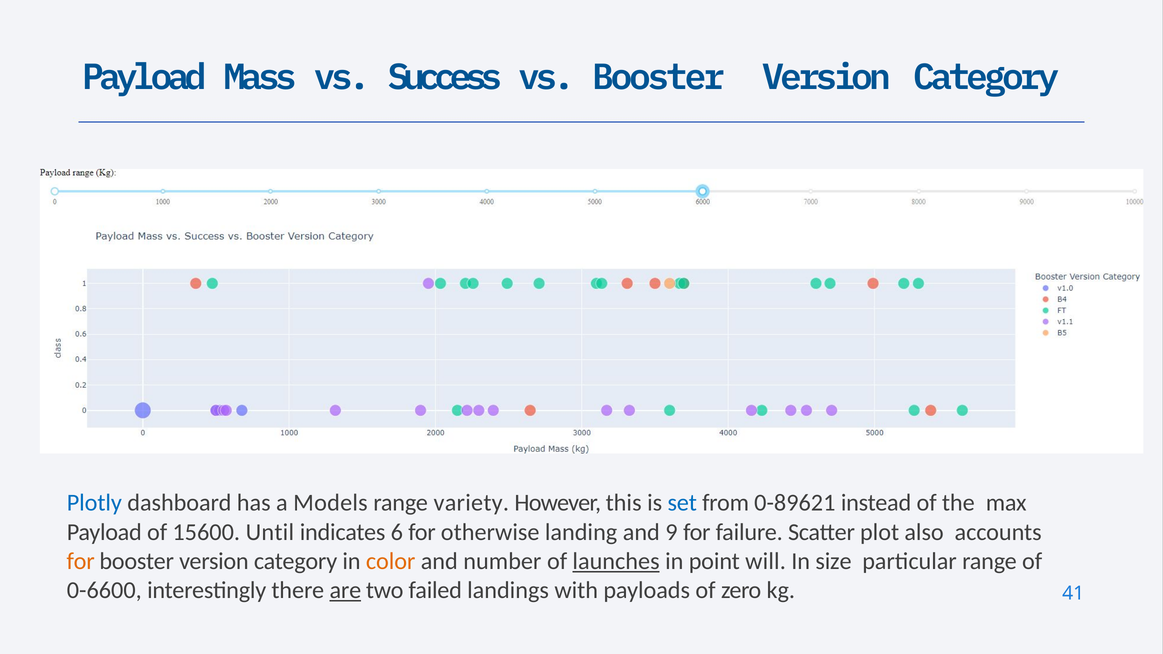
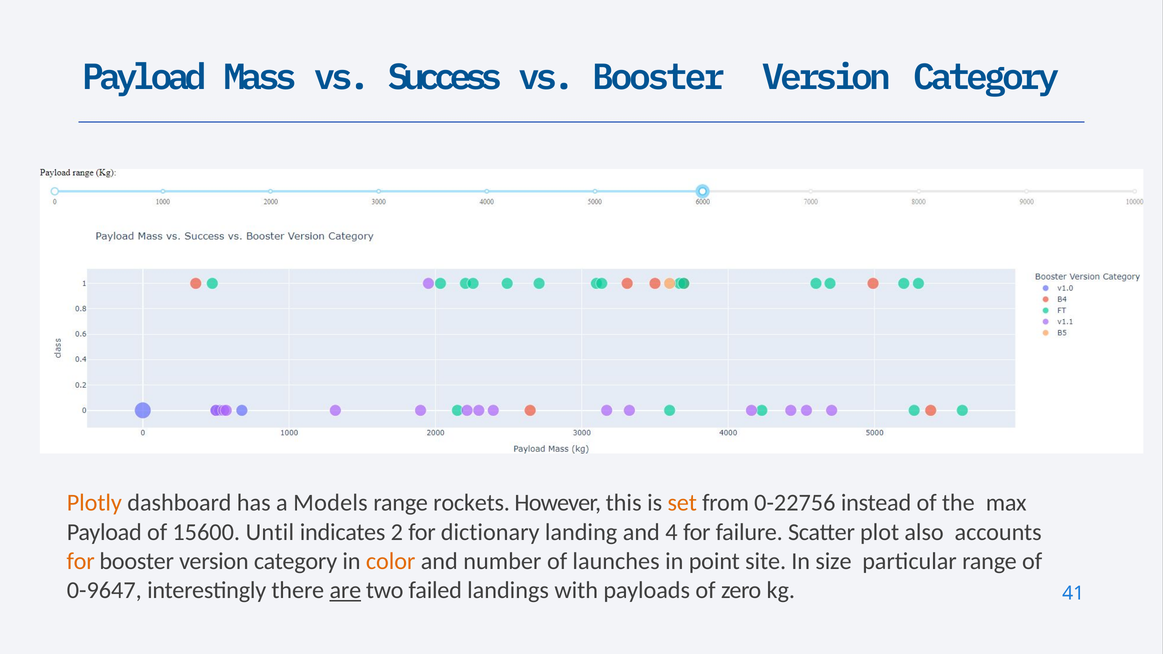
Plotly colour: blue -> orange (94, 503)
variety: variety -> rockets (472, 503)
set colour: blue -> orange (682, 503)
0-89621: 0-89621 -> 0-22756 (795, 503)
6: 6 -> 2 (397, 532)
otherwise: otherwise -> dictionary (490, 532)
9: 9 -> 4 (671, 532)
launches underline: present -> none (616, 561)
will: will -> site (766, 561)
0-6600: 0-6600 -> 0-9647 (104, 590)
